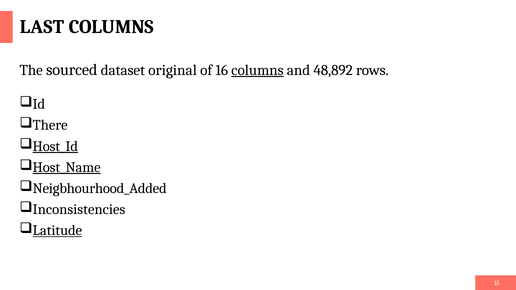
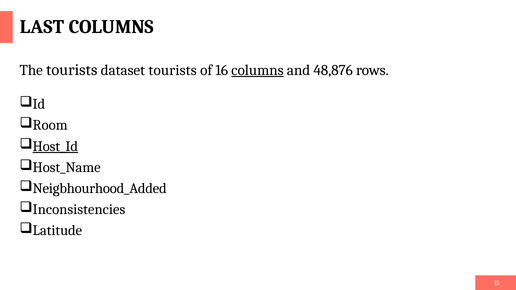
The sourced: sourced -> tourists (72, 70)
dataset original: original -> tourists (173, 70)
48,892: 48,892 -> 48,876 (333, 70)
There: There -> Room (50, 125)
Host_Name underline: present -> none (67, 167)
Latitude underline: present -> none (57, 231)
